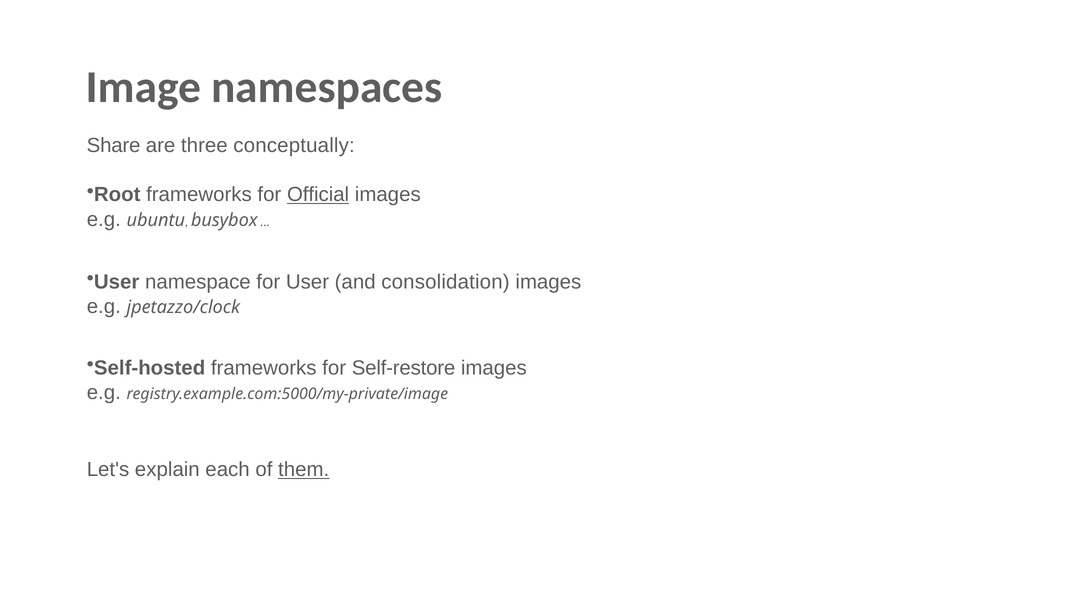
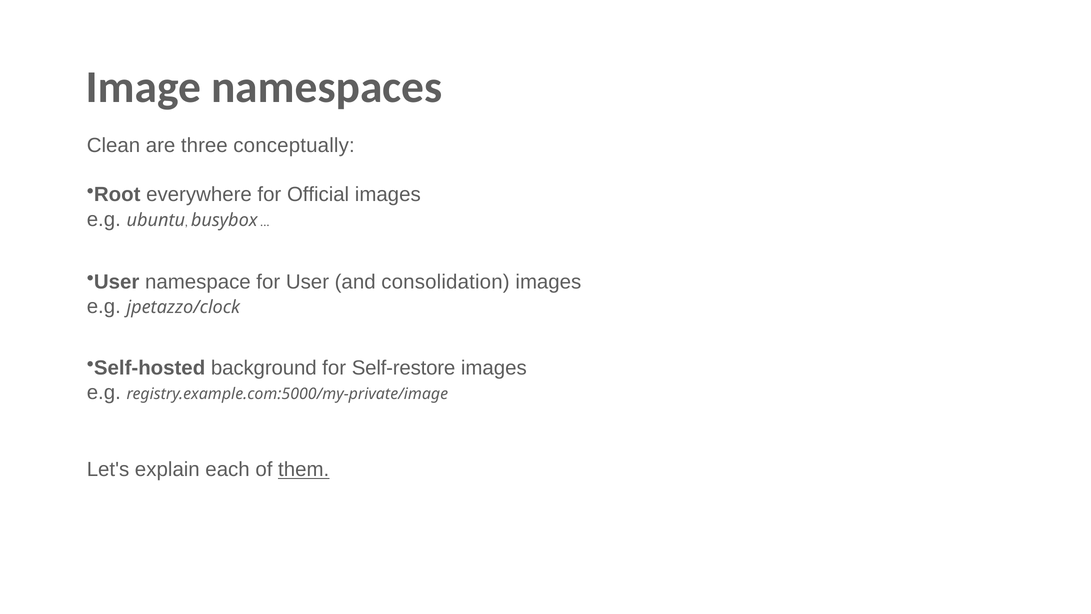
Share: Share -> Clean (113, 146)
Root frameworks: frameworks -> everywhere (199, 195)
Official underline: present -> none (318, 195)
Self-hosted frameworks: frameworks -> background (264, 368)
